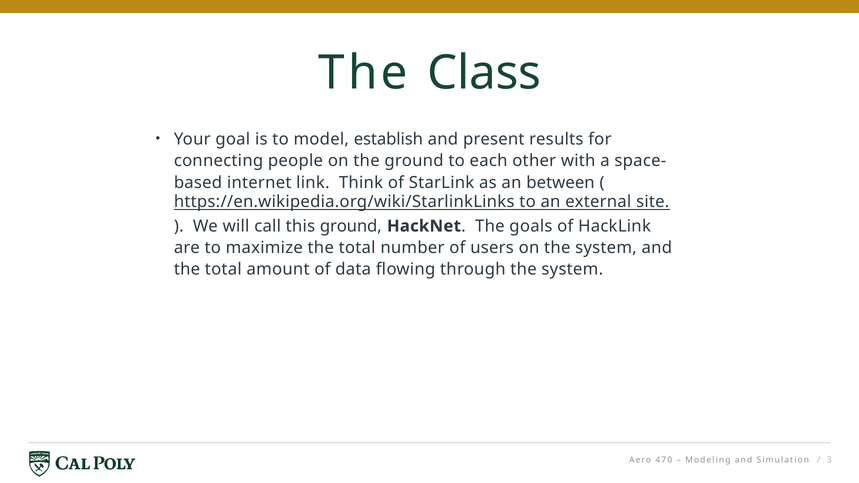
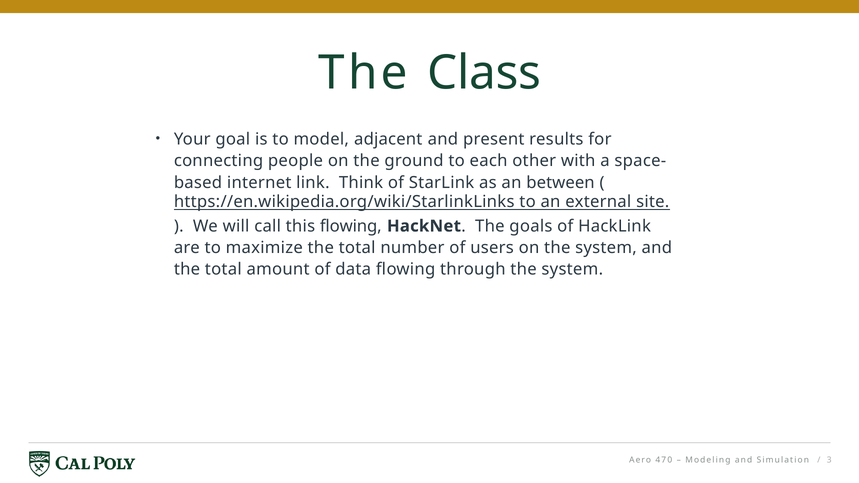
establish: establish -> adjacent (388, 139)
this ground: ground -> flowing (351, 226)
